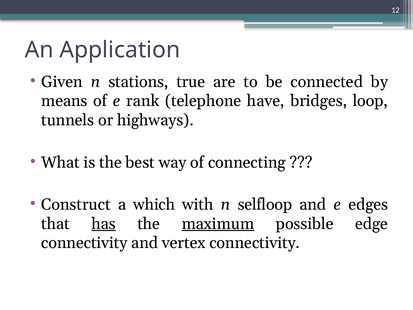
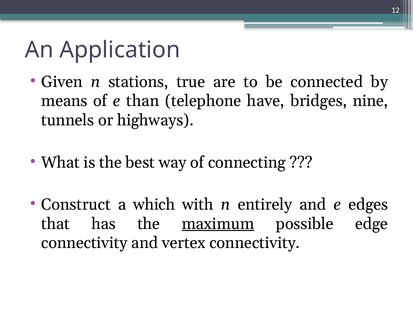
rank: rank -> than (143, 101)
loop: loop -> nine (370, 101)
selfloop: selfloop -> entirely (265, 204)
has underline: present -> none (104, 224)
